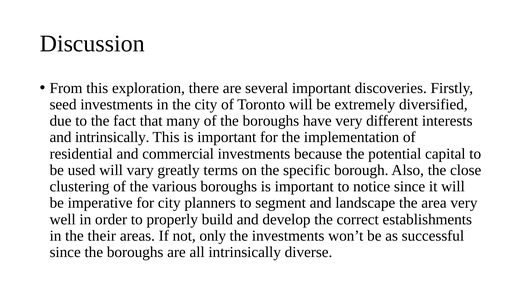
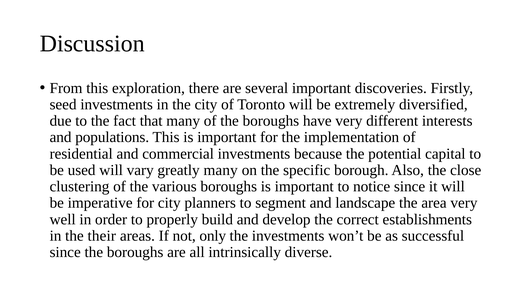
and intrinsically: intrinsically -> populations (112, 138)
greatly terms: terms -> many (221, 170)
